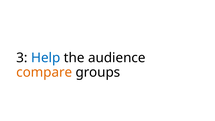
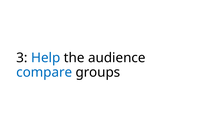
compare colour: orange -> blue (44, 72)
